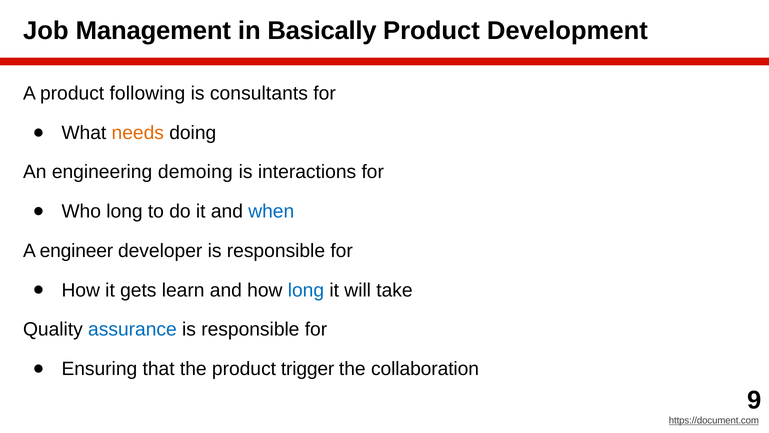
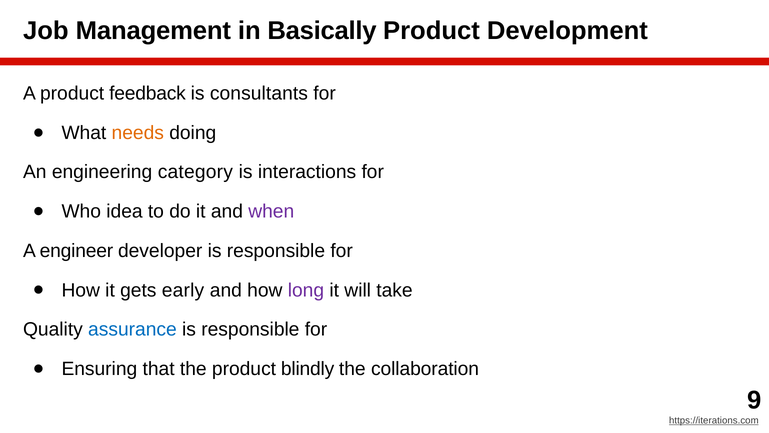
following: following -> feedback (148, 93)
demoing: demoing -> category (195, 172)
Who long: long -> idea (124, 211)
when colour: blue -> purple (271, 211)
learn: learn -> early (183, 290)
long colour: blue -> purple (306, 290)
trigger: trigger -> blindly (308, 369)
https://document.com: https://document.com -> https://iterations.com (714, 420)
